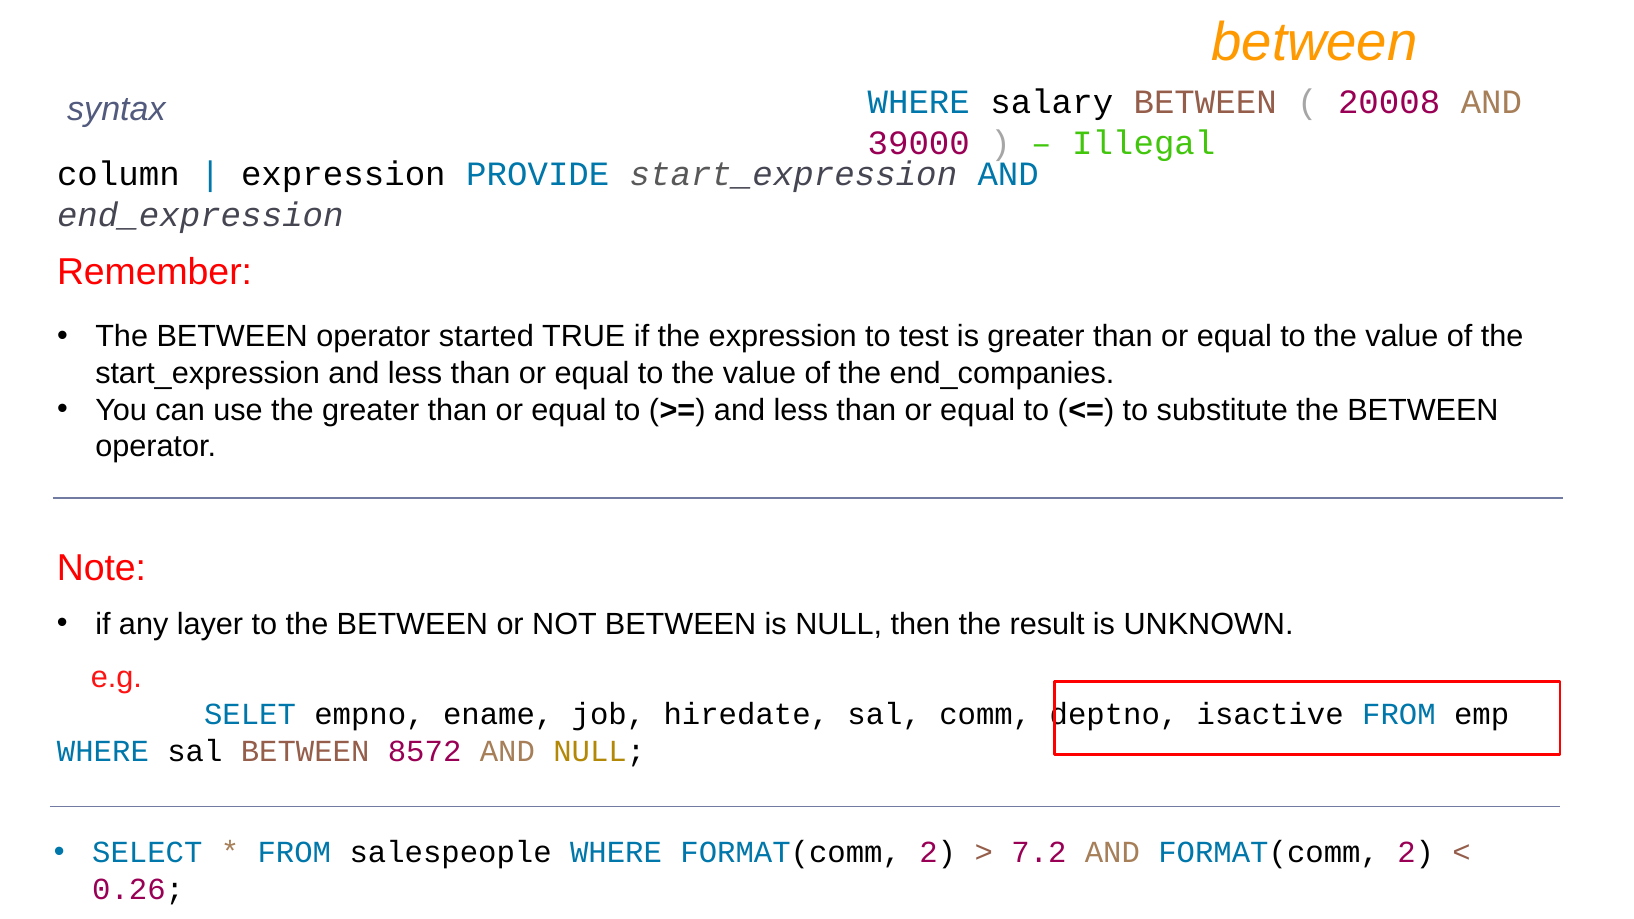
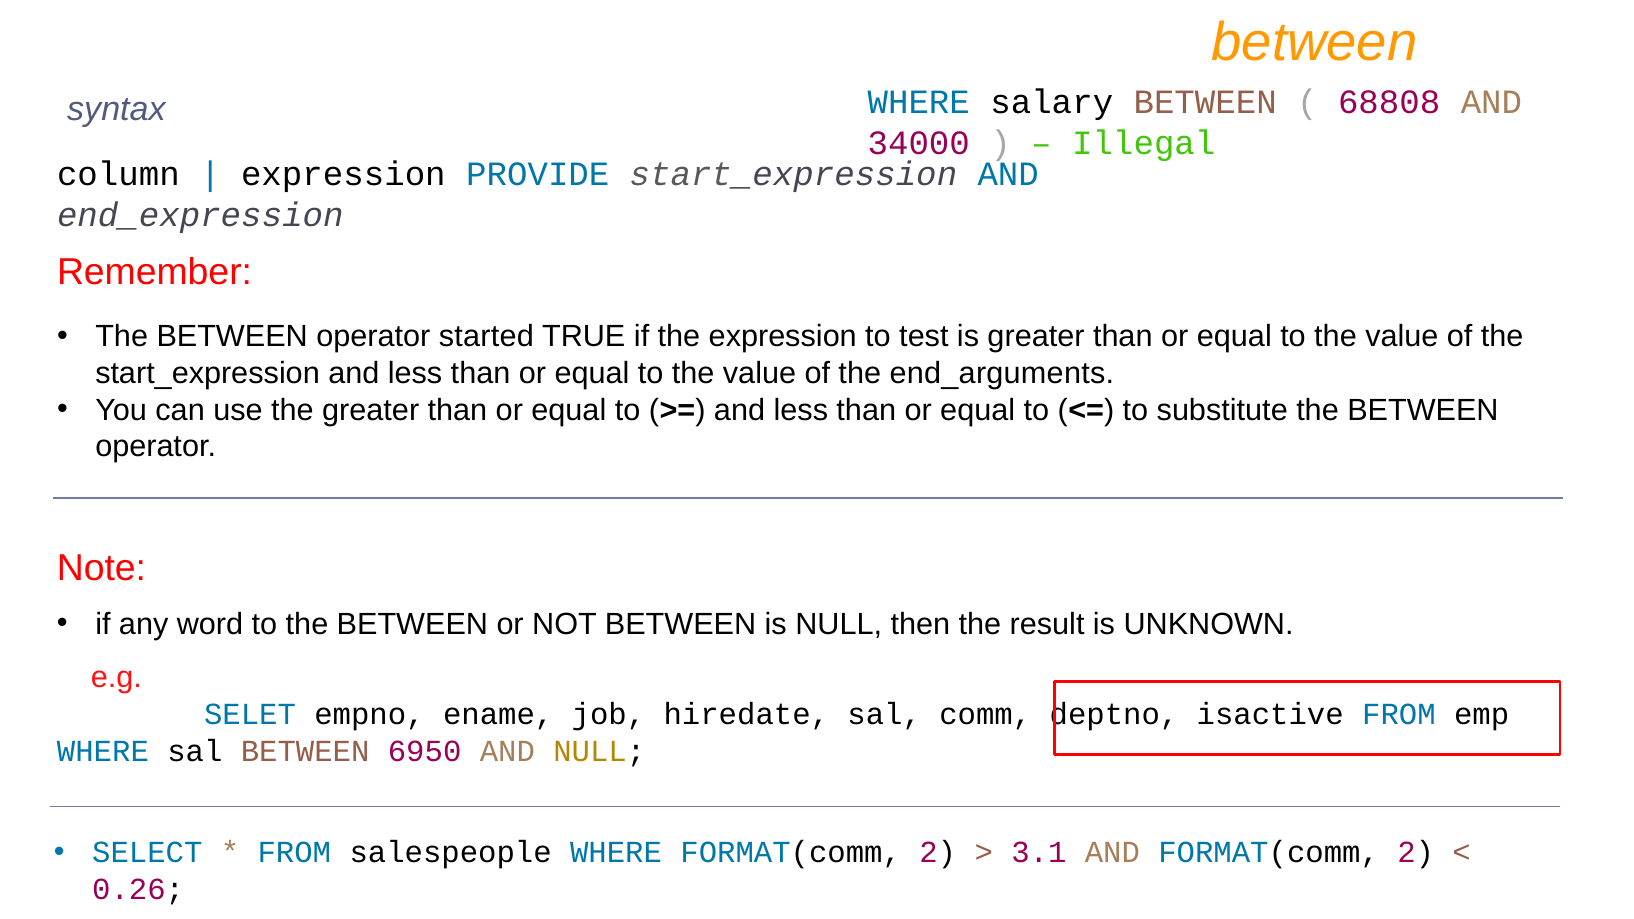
20008: 20008 -> 68808 (1389, 102)
39000: 39000 -> 34000 (919, 143)
end_companies: end_companies -> end_arguments (1002, 373)
layer: layer -> word (210, 625)
8572: 8572 -> 6950 (425, 751)
7.2: 7.2 -> 3.1 (1039, 853)
